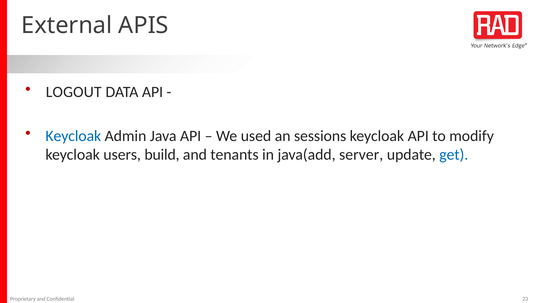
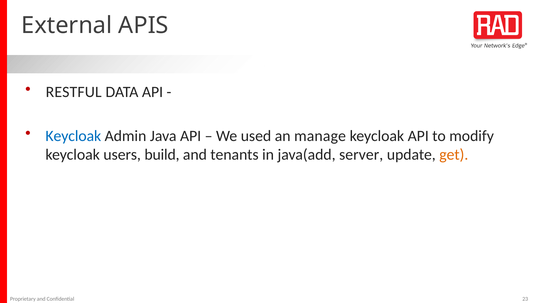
LOGOUT: LOGOUT -> RESTFUL (74, 92)
sessions: sessions -> manage (320, 136)
get colour: blue -> orange (454, 155)
